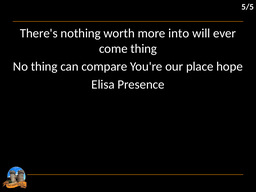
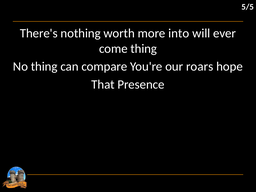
place: place -> roars (200, 67)
Elisa: Elisa -> That (103, 84)
